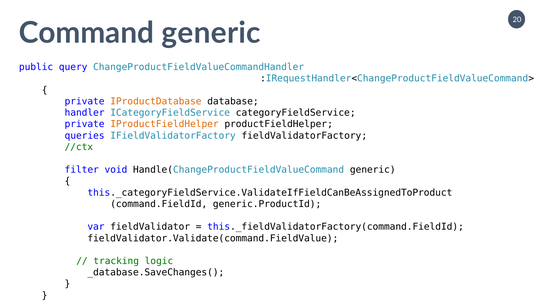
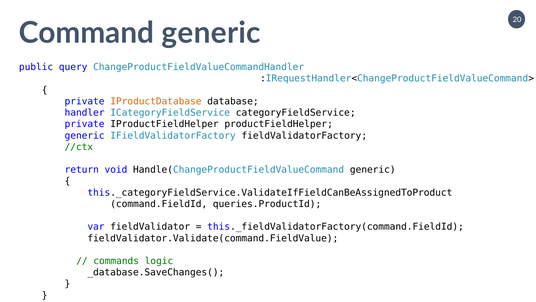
IProductFieldHelper colour: orange -> black (164, 124)
queries: queries -> generic (85, 135)
filter: filter -> return (82, 169)
generic.ProductId: generic.ProductId -> queries.ProductId (267, 204)
tracking: tracking -> commands (116, 261)
